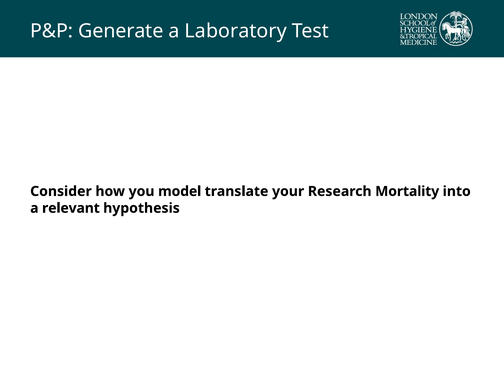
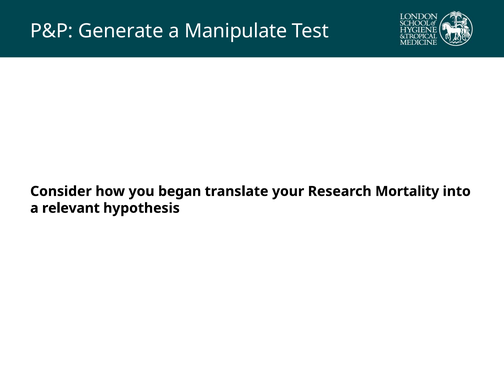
Laboratory: Laboratory -> Manipulate (236, 31)
model: model -> began (180, 191)
